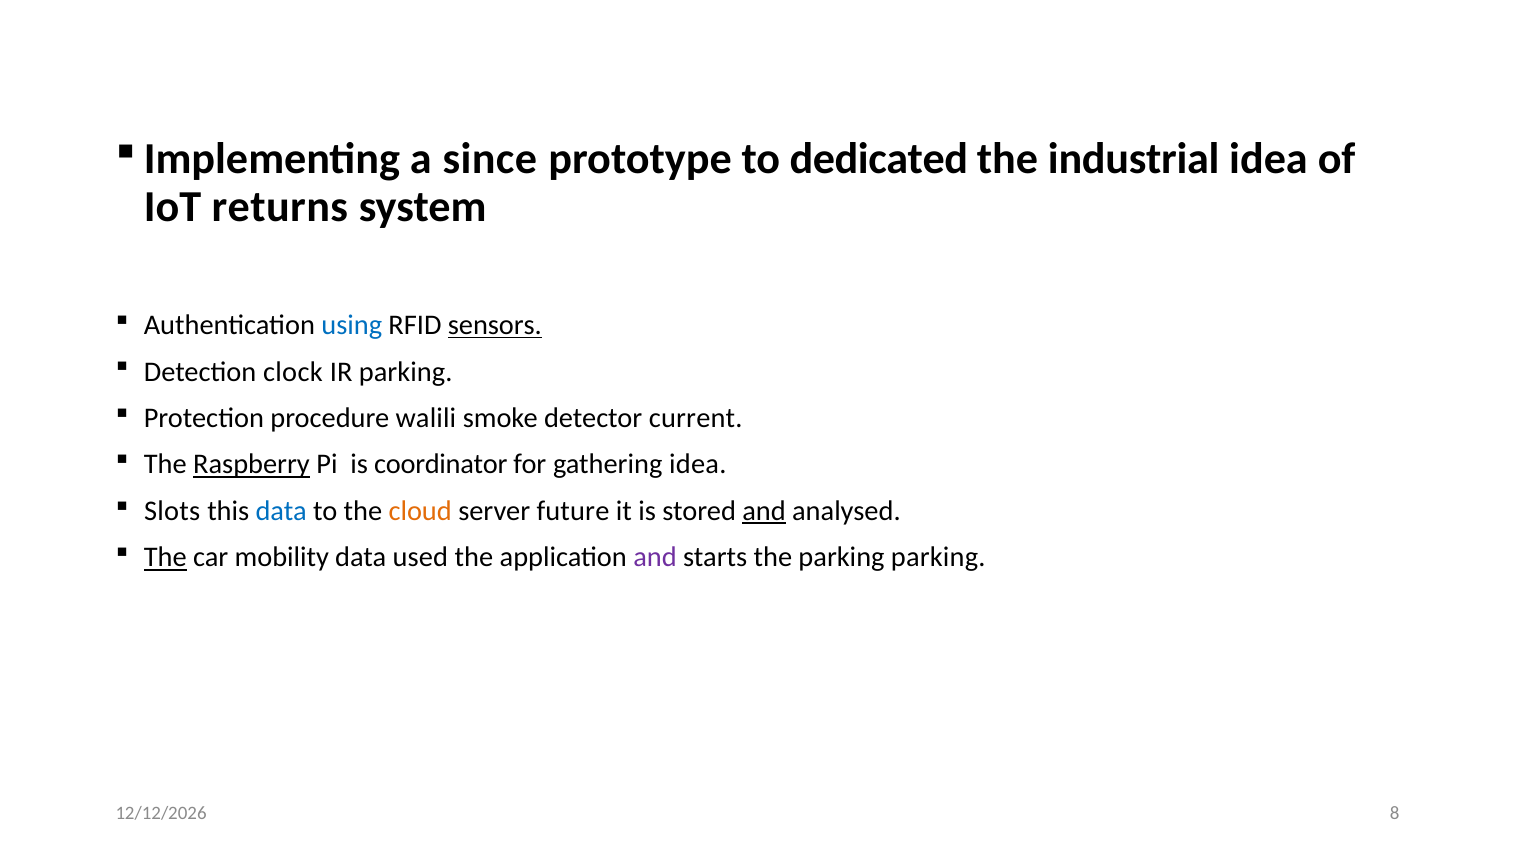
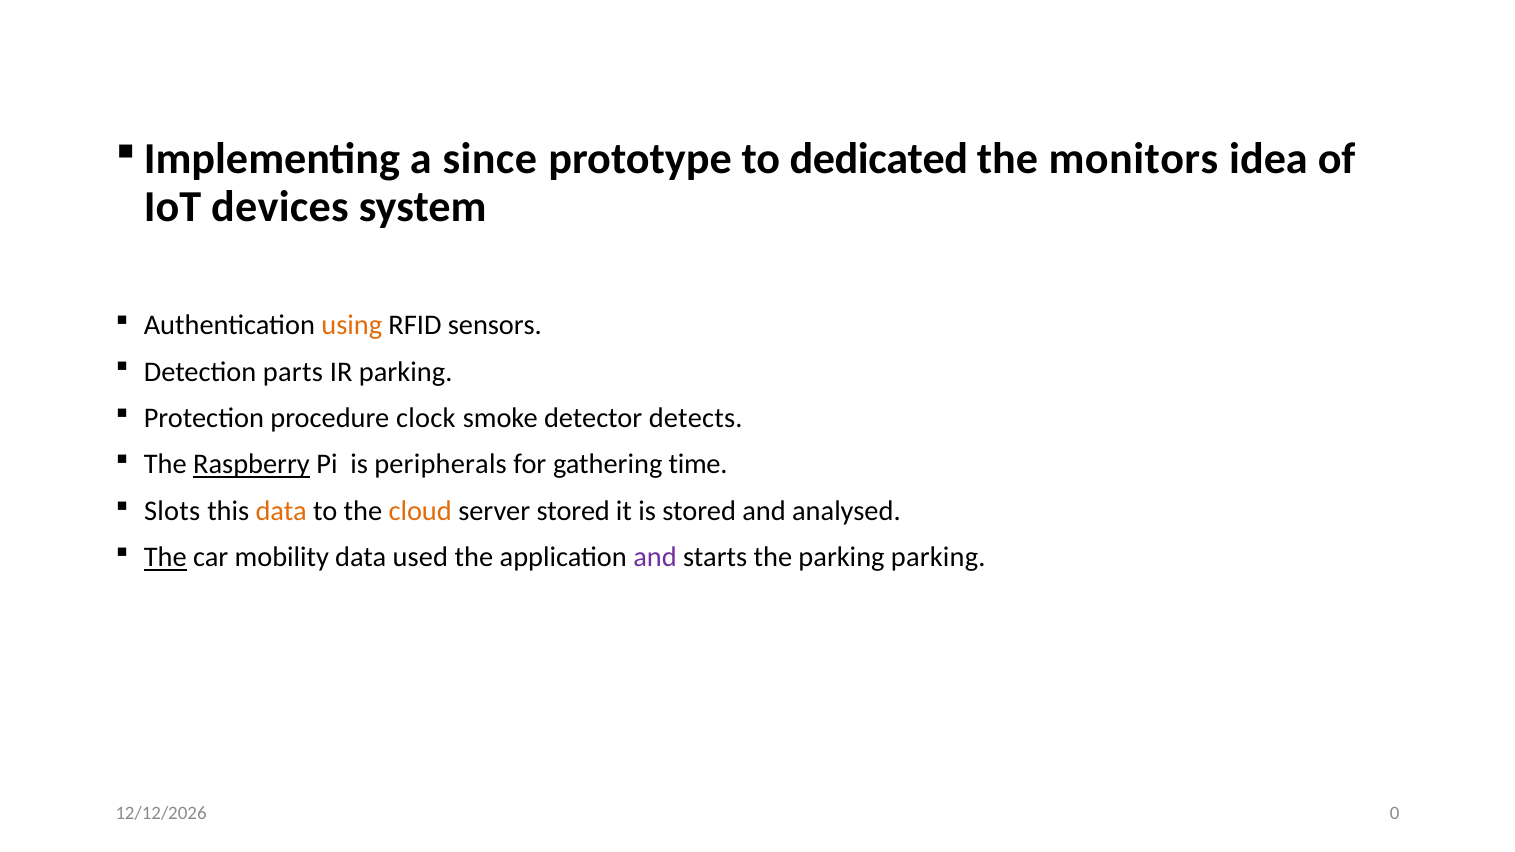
industrial: industrial -> monitors (1133, 159)
returns: returns -> devices (280, 207)
using colour: blue -> orange (352, 325)
sensors underline: present -> none (495, 325)
clock: clock -> parts (293, 372)
walili: walili -> clock (426, 418)
current: current -> detects (696, 418)
coordinator: coordinator -> peripherals (441, 465)
gathering idea: idea -> time (698, 465)
data colour: blue -> orange (281, 511)
server future: future -> stored (573, 511)
and underline: present -> none (764, 511)
8: 8 -> 0 (1395, 814)
